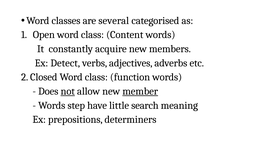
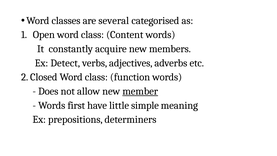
not underline: present -> none (68, 91)
step: step -> first (76, 105)
search: search -> simple (145, 105)
